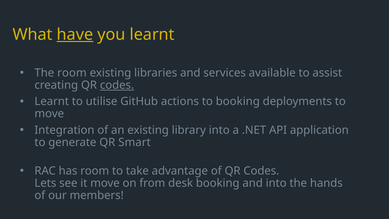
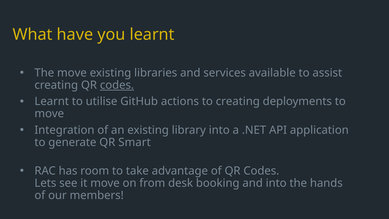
have underline: present -> none (75, 35)
The room: room -> move (72, 73)
to booking: booking -> creating (238, 101)
